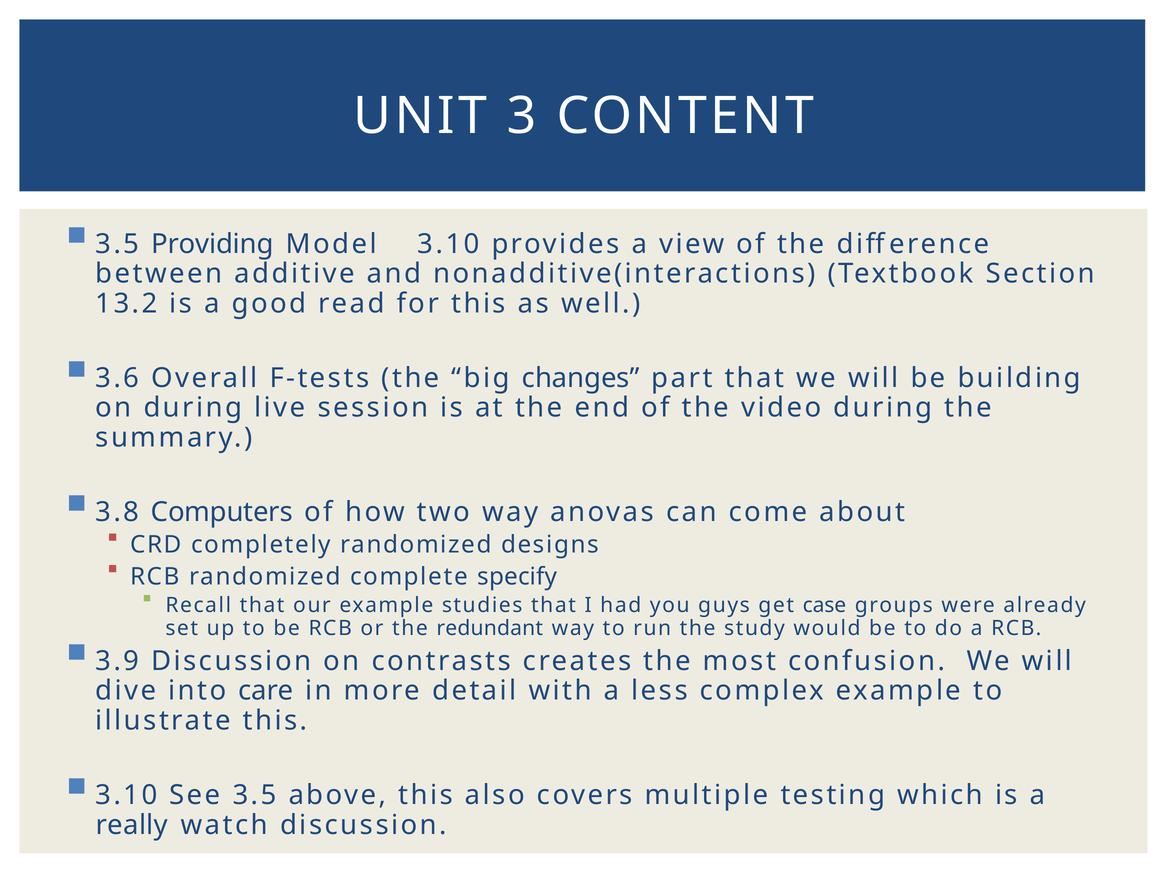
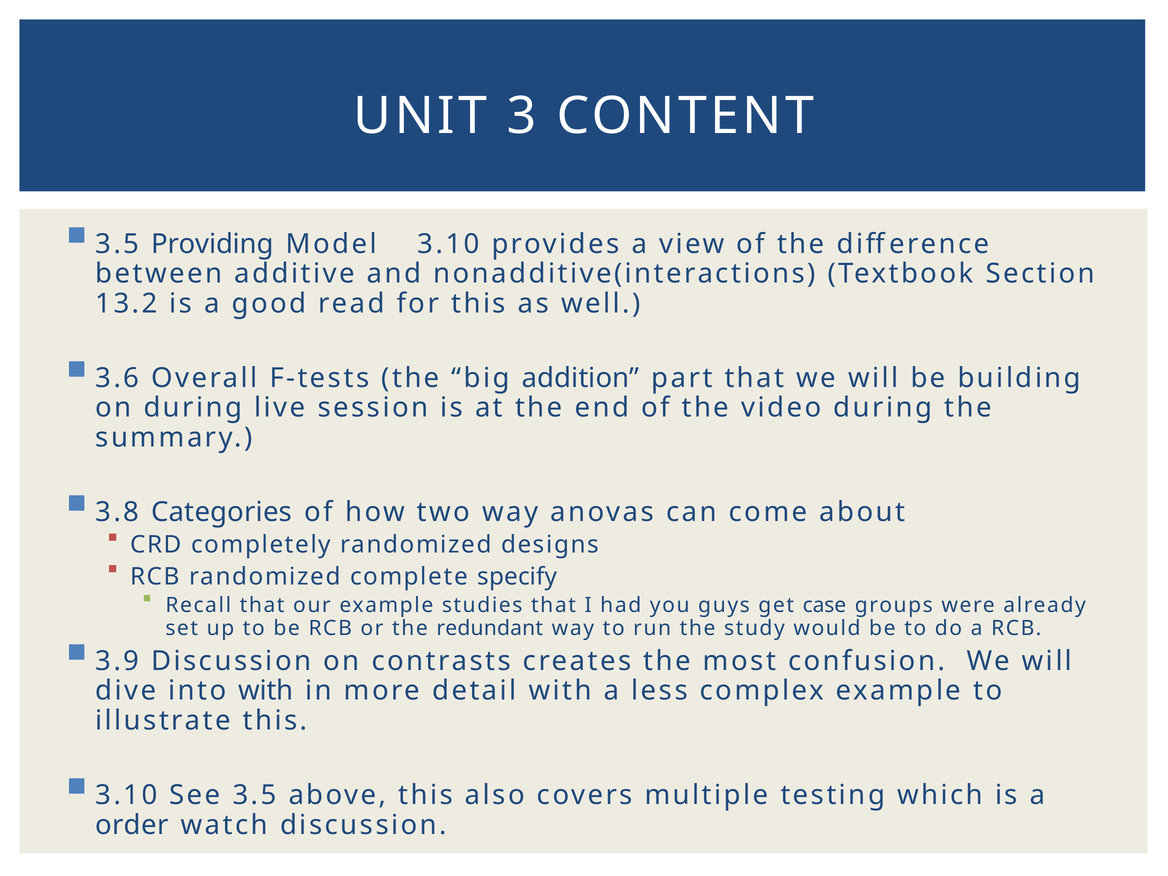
changes: changes -> addition (581, 378)
Computers: Computers -> Categories (222, 512)
into care: care -> with (266, 691)
really: really -> order (132, 825)
